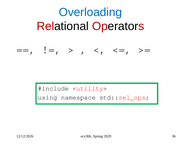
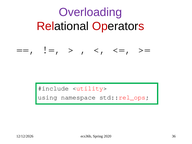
Overloading colour: blue -> purple (90, 12)
